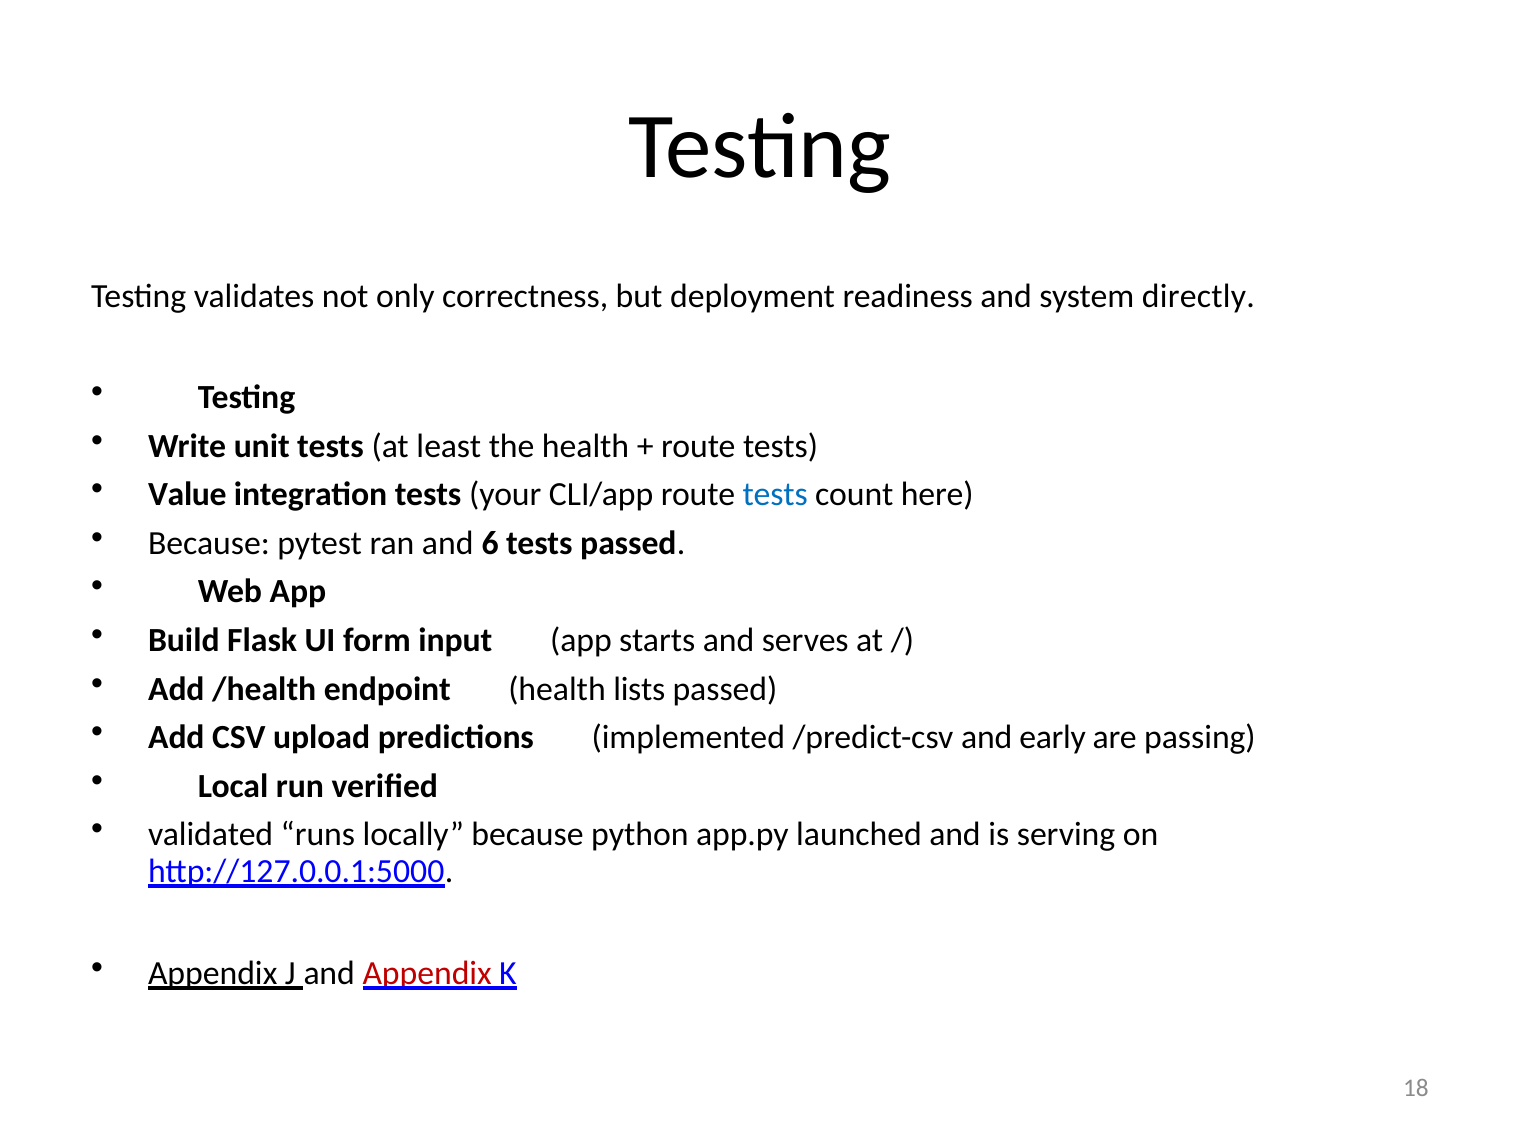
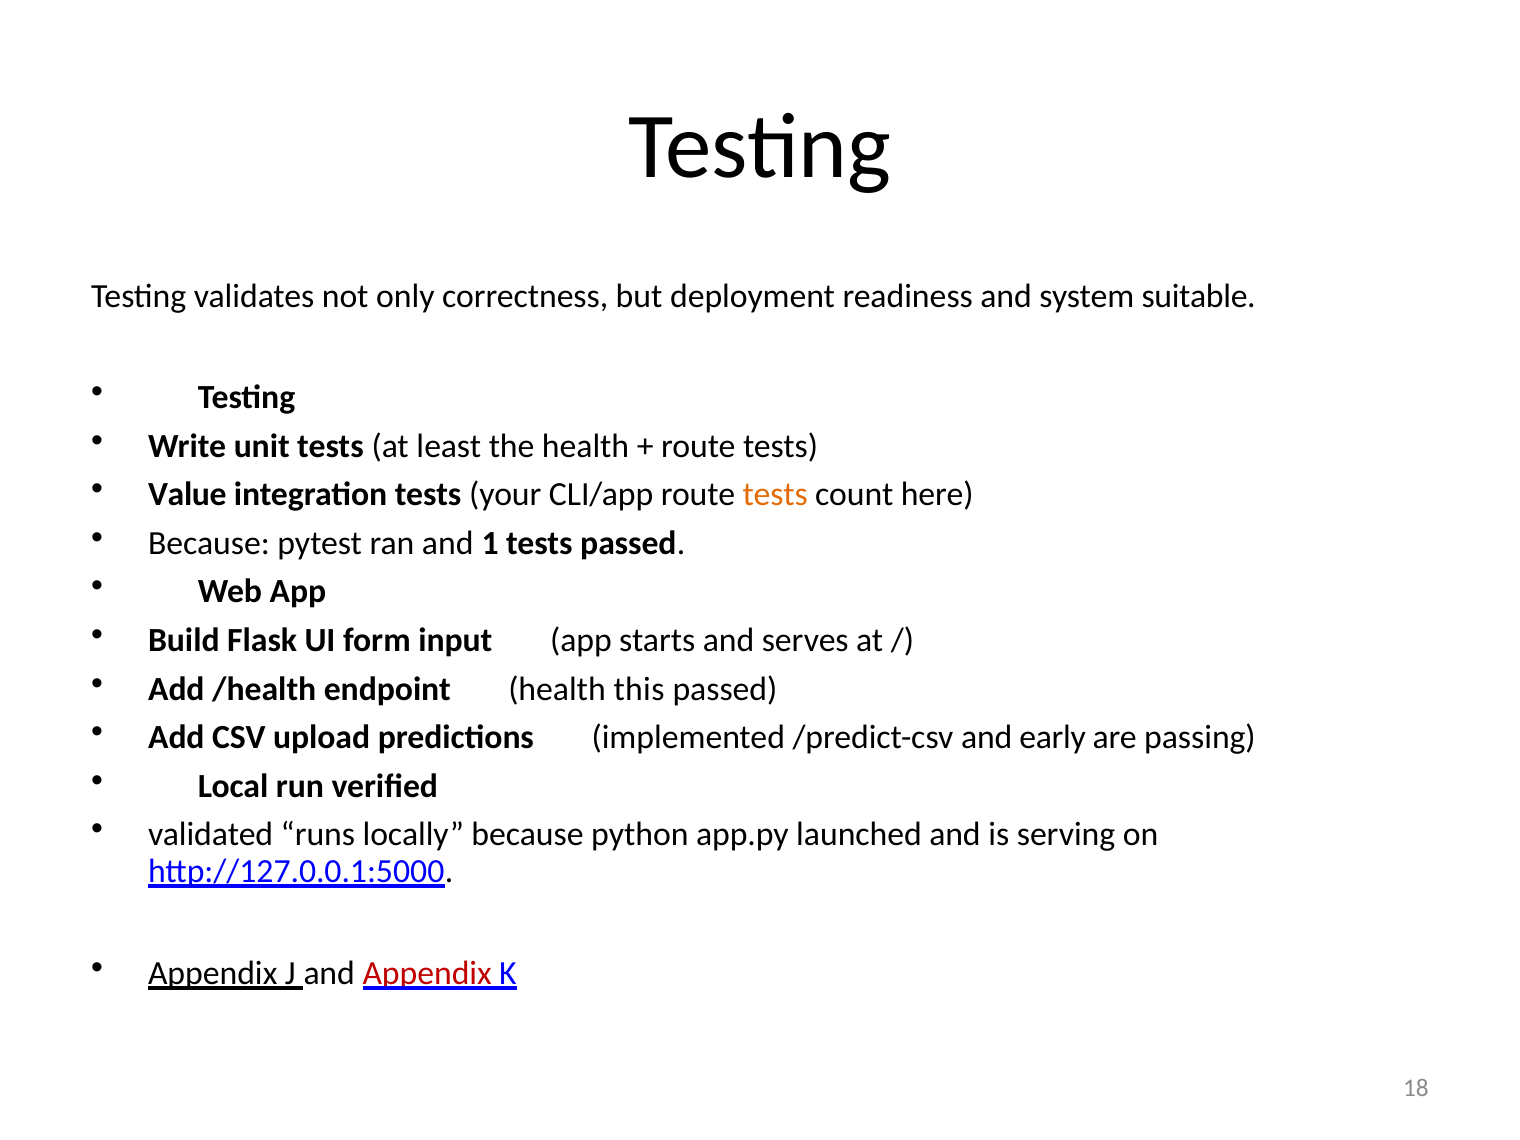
directly: directly -> suitable (1199, 296)
tests colour: blue -> orange (775, 495)
6: 6 -> 1 (490, 543)
lists: lists -> this (639, 689)
